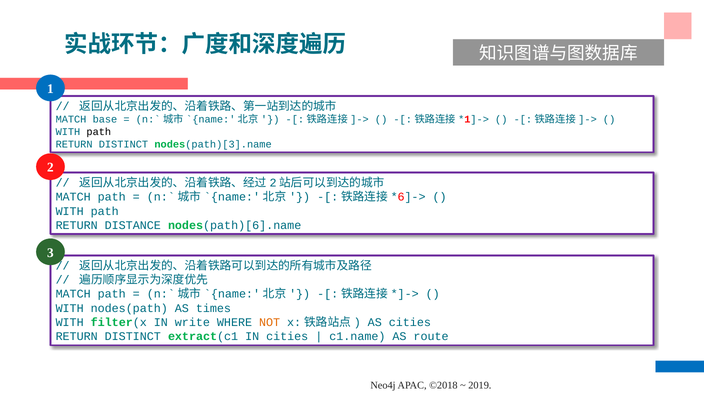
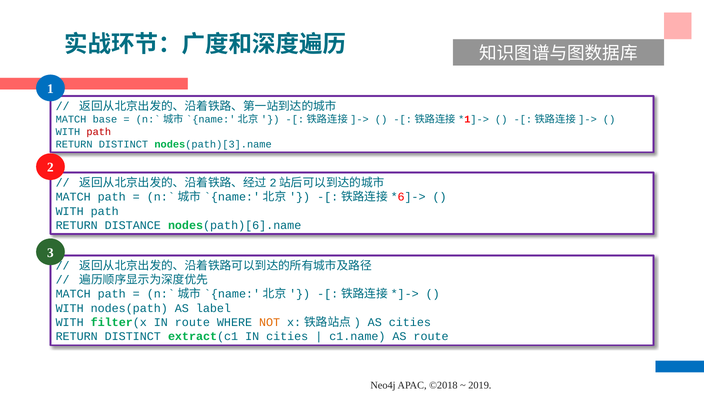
path colour: black -> red (99, 132)
times: times -> label (213, 308)
write: write -> route (192, 322)
